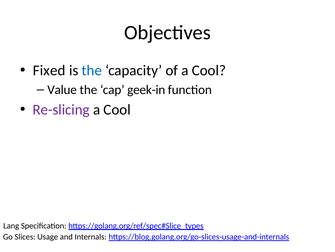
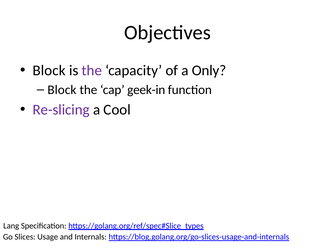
Fixed: Fixed -> Block (49, 70)
the colour: blue -> purple (92, 70)
of a Cool: Cool -> Only (209, 70)
Value: Value -> Block (62, 89)
